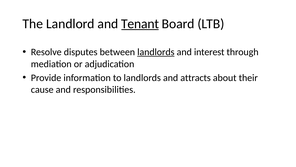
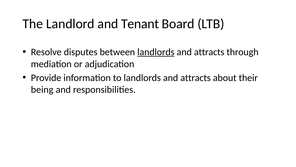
Tenant underline: present -> none (140, 24)
interest: interest -> attracts (209, 52)
cause: cause -> being (42, 89)
